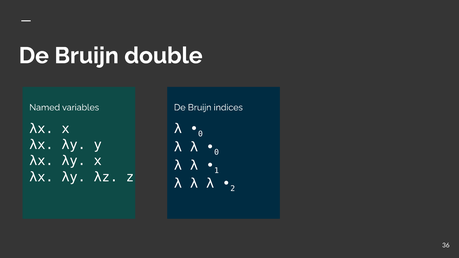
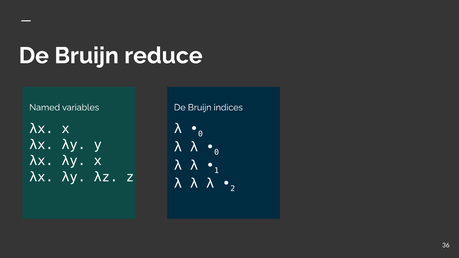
double: double -> reduce (163, 56)
